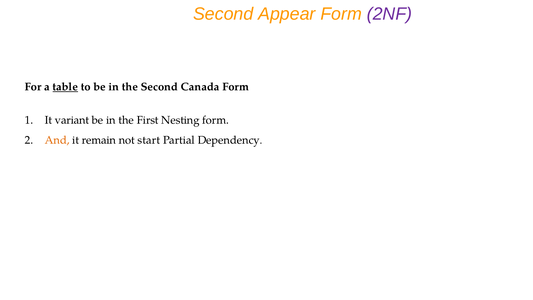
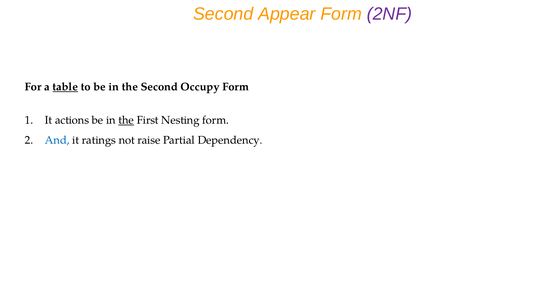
Canada: Canada -> Occupy (200, 87)
variant: variant -> actions (72, 120)
the underline: none -> present (126, 120)
And colour: orange -> blue (57, 140)
remain: remain -> ratings (99, 140)
start: start -> raise (149, 140)
